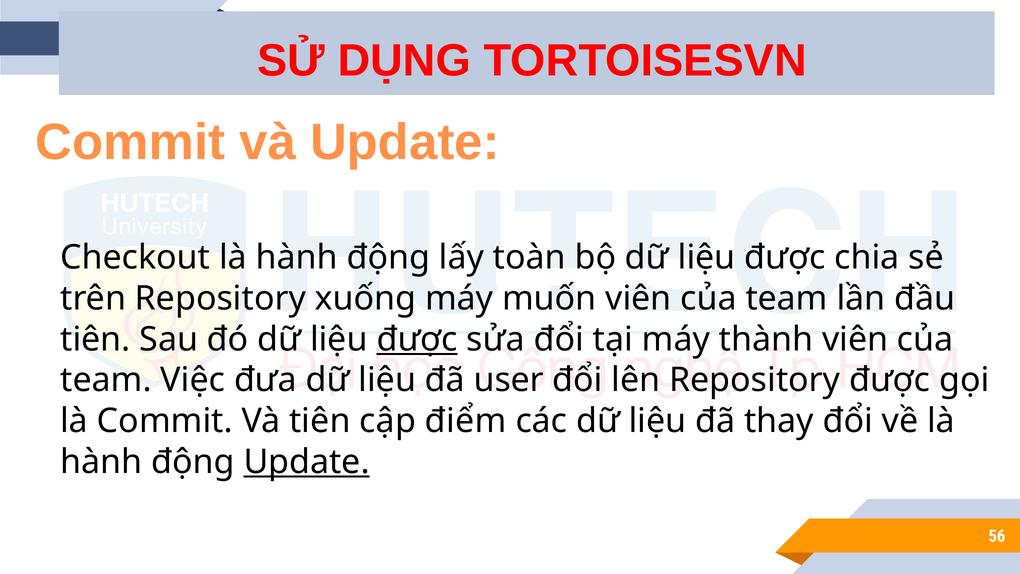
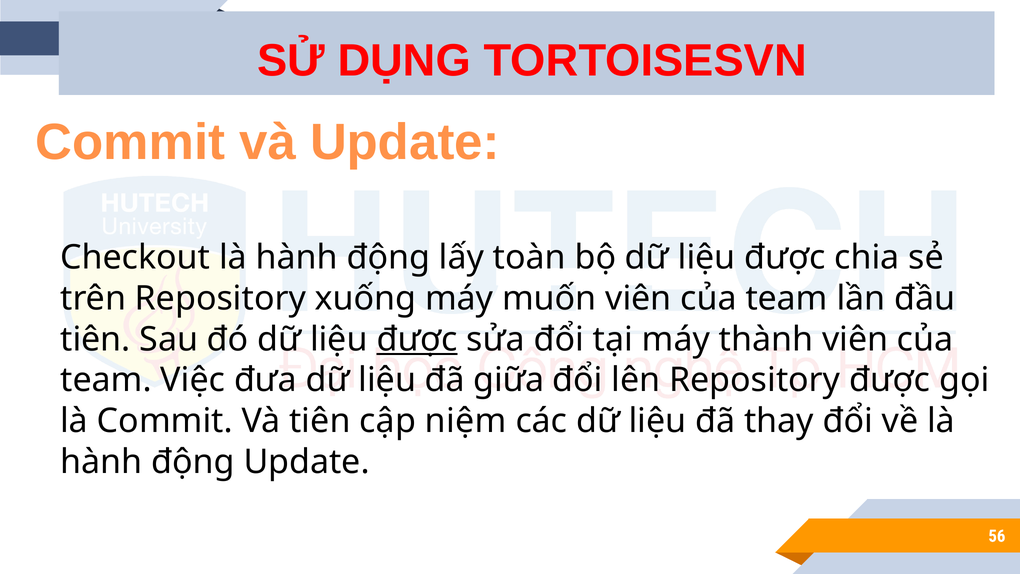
user: user -> giữa (509, 380)
điểm: điểm -> niệm (466, 421)
Update underline: present -> none (307, 462)
